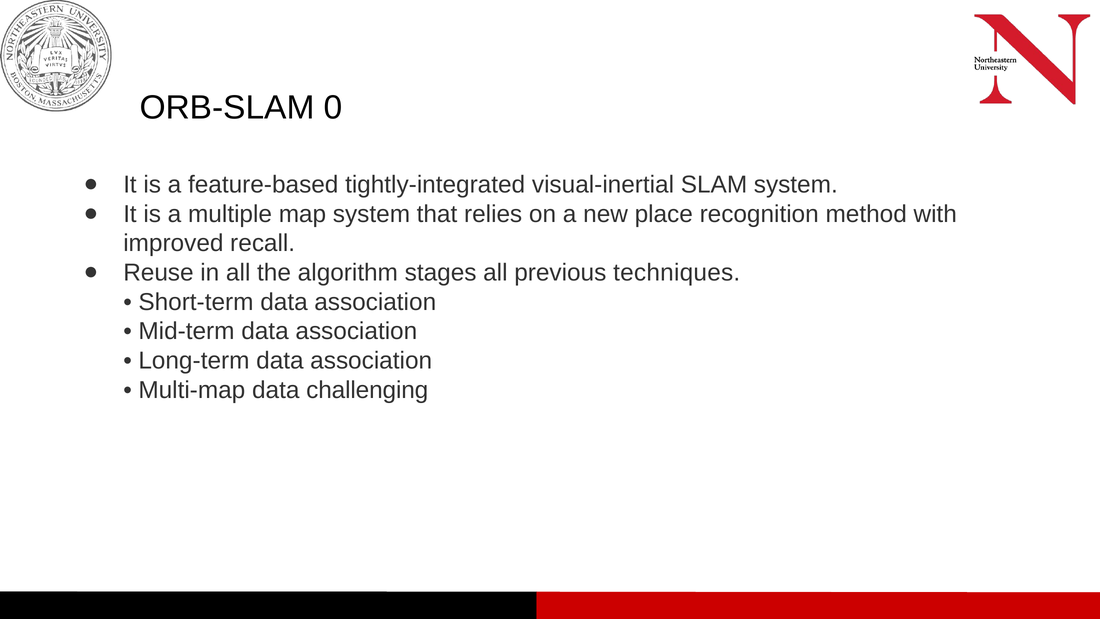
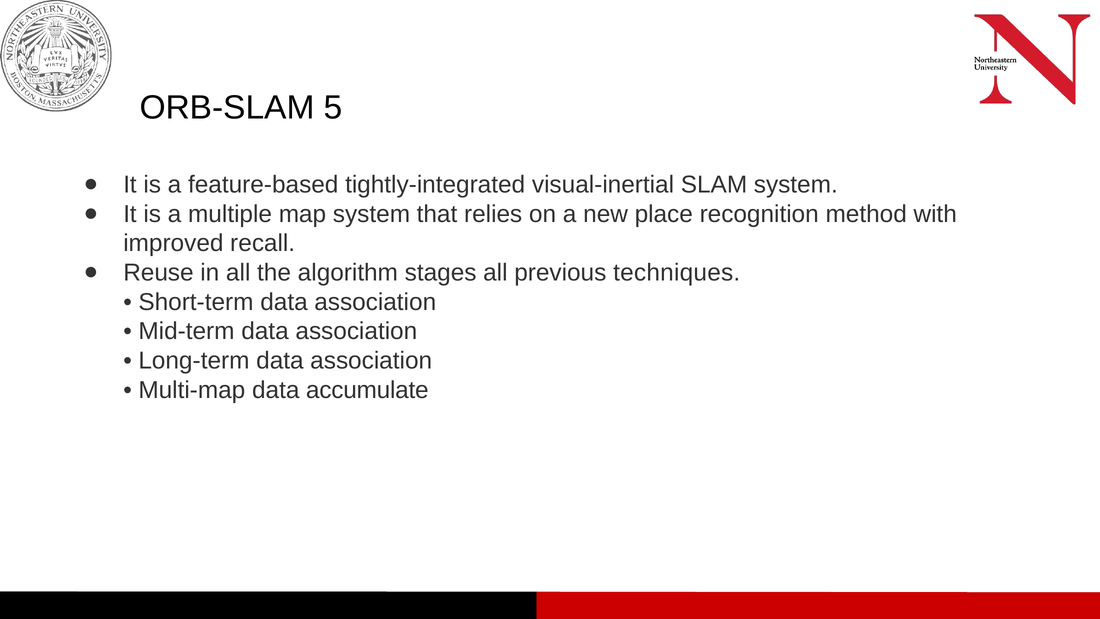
0: 0 -> 5 (333, 108)
challenging: challenging -> accumulate (367, 390)
